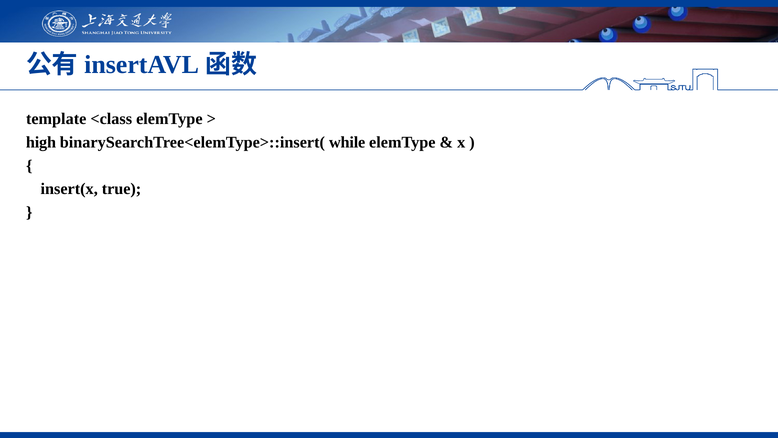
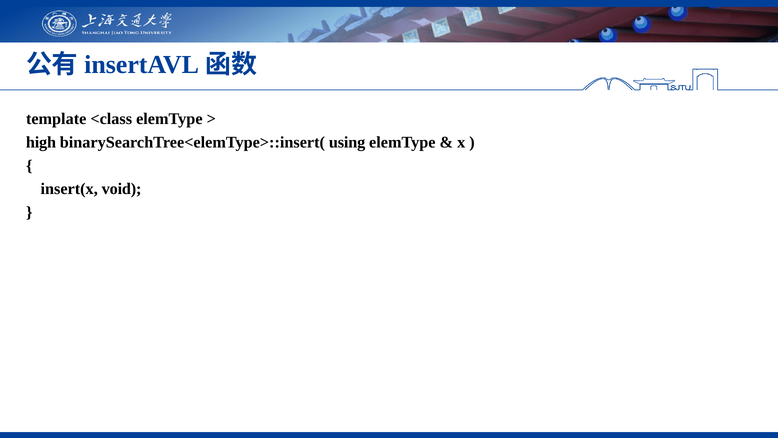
while: while -> using (347, 142)
true: true -> void (122, 189)
